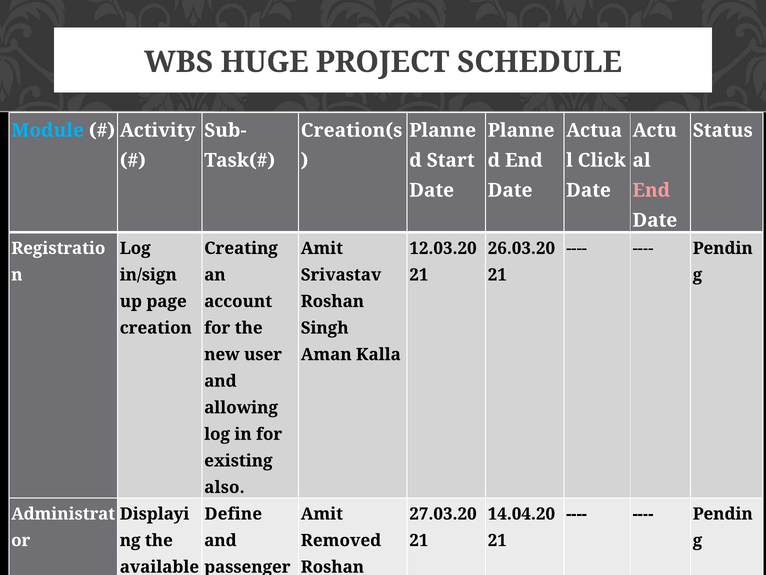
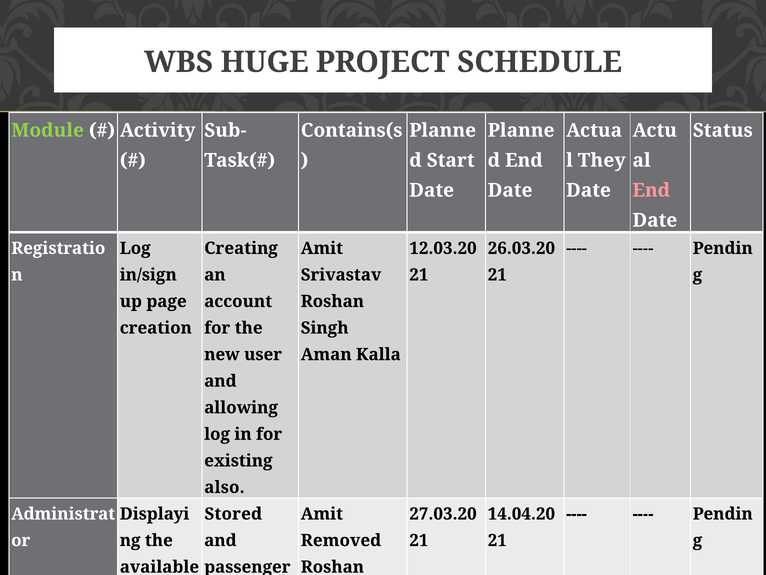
Module colour: light blue -> light green (48, 130)
Creation(s: Creation(s -> Contains(s (352, 130)
Click: Click -> They (602, 160)
Define: Define -> Stored (233, 513)
